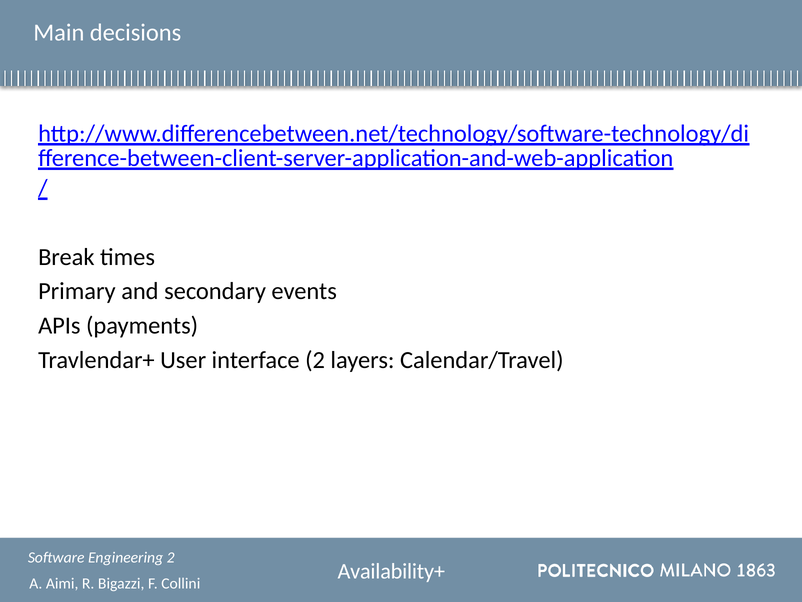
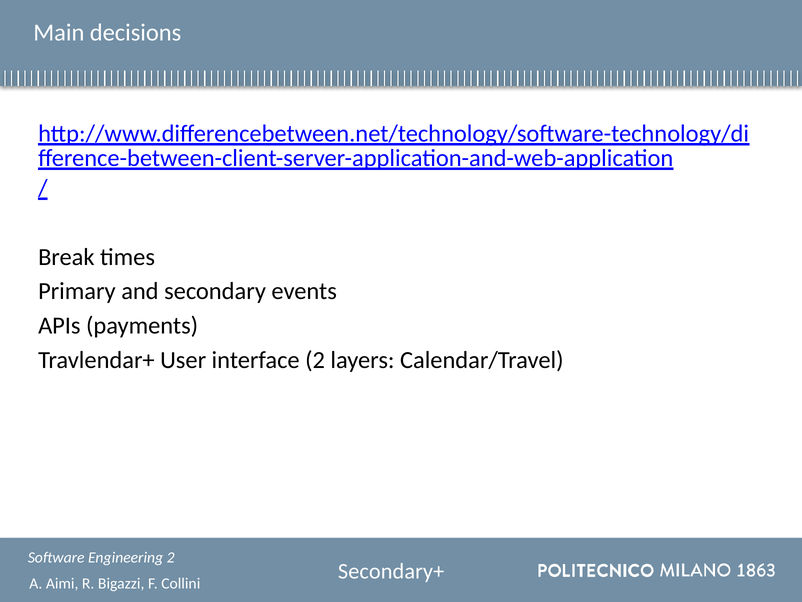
Availability+: Availability+ -> Secondary+ (391, 571)
